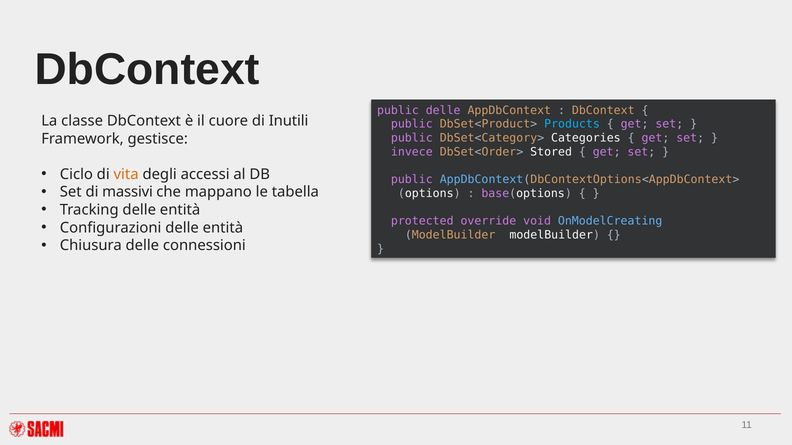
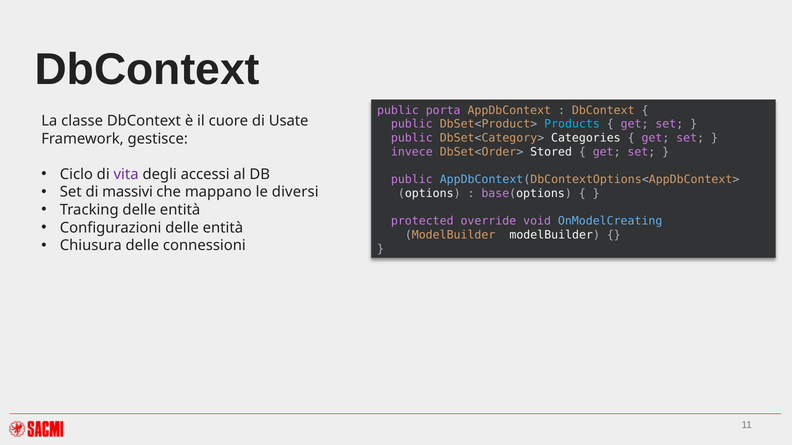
public delle: delle -> porta (443, 110)
Inutili: Inutili -> Usate (289, 121)
vita colour: orange -> purple (126, 174)
tabella: tabella -> diversi (295, 192)
